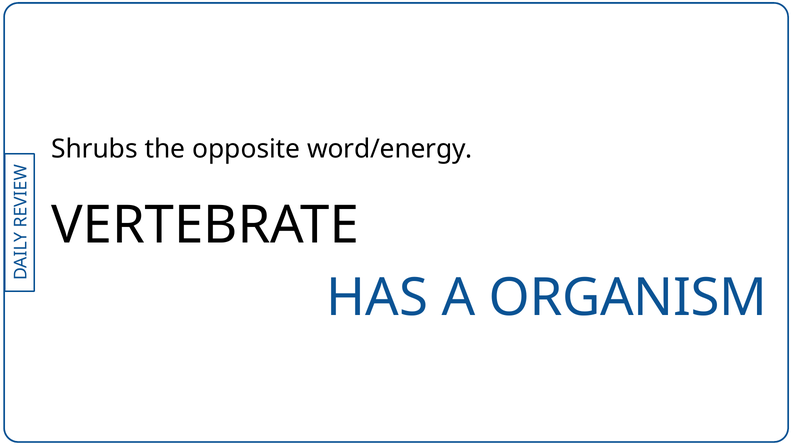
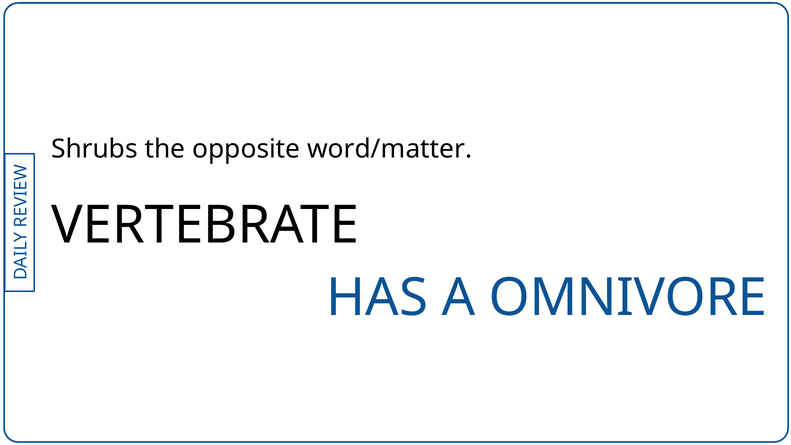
word/energy: word/energy -> word/matter (390, 149)
ORGANISM: ORGANISM -> OMNIVORE (628, 298)
